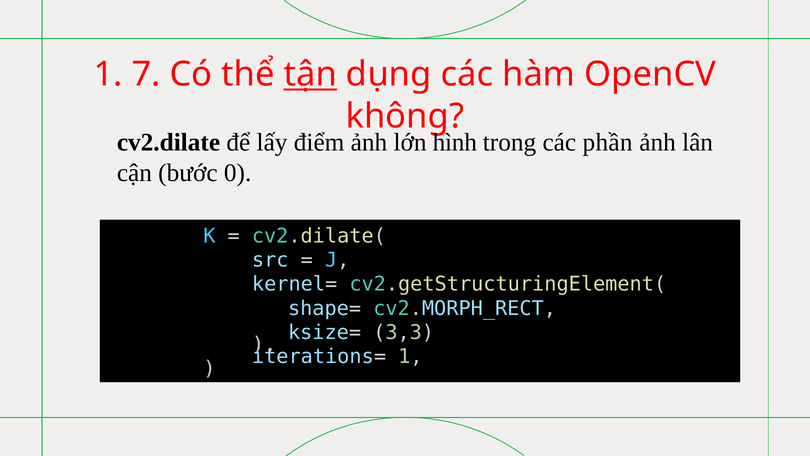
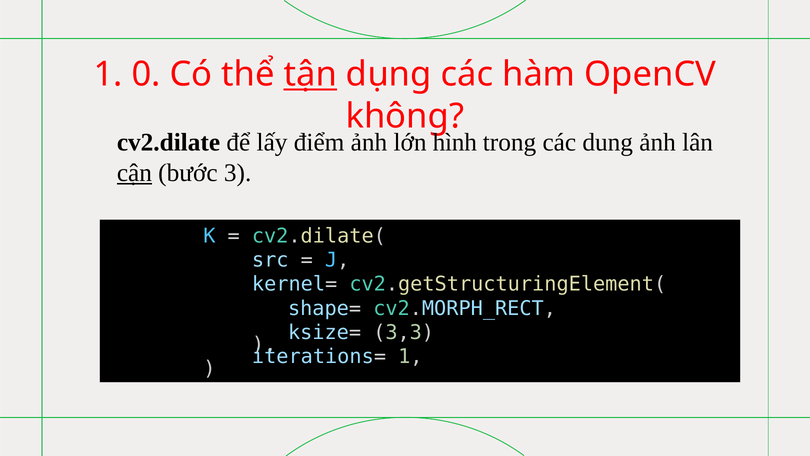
7: 7 -> 0 (146, 74)
phần: phần -> dung (608, 142)
cận underline: none -> present (134, 173)
0: 0 -> 3 (238, 173)
